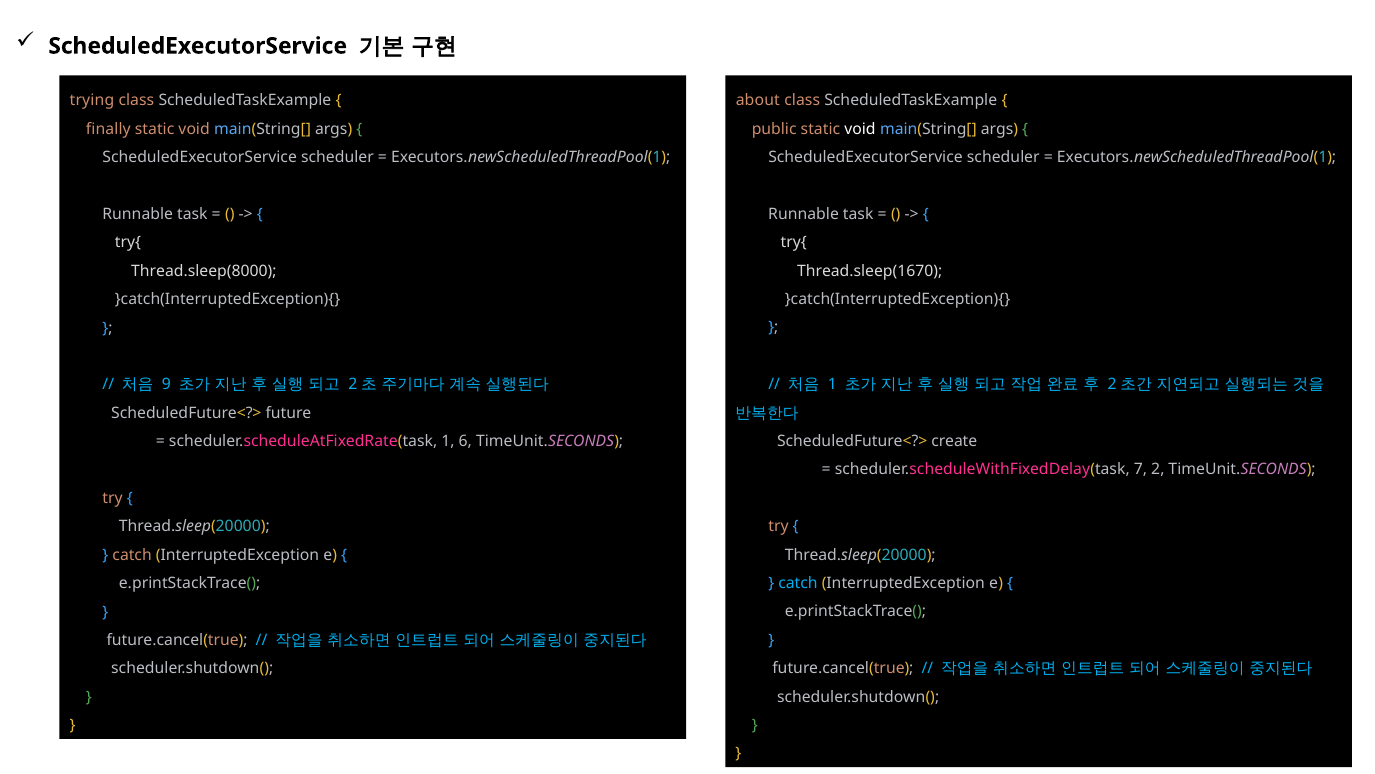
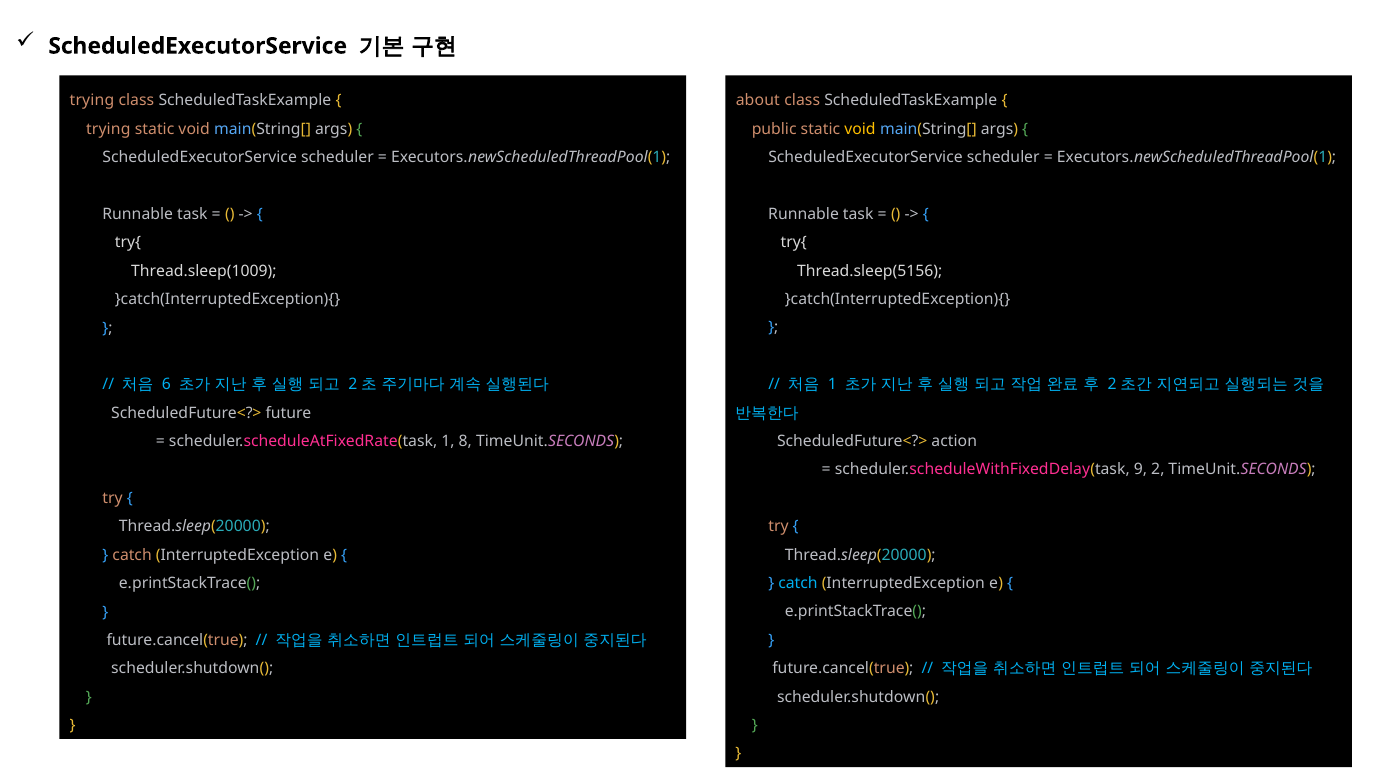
void colour: white -> yellow (860, 129)
finally: finally -> trying (108, 129)
Thread.sleep(8000: Thread.sleep(8000 -> Thread.sleep(1009 (204, 271)
Thread.sleep(1670: Thread.sleep(1670 -> Thread.sleep(5156 (870, 271)
9: 9 -> 6 (166, 384)
6: 6 -> 8 (465, 441)
create: create -> action (954, 441)
7: 7 -> 9 (1140, 469)
